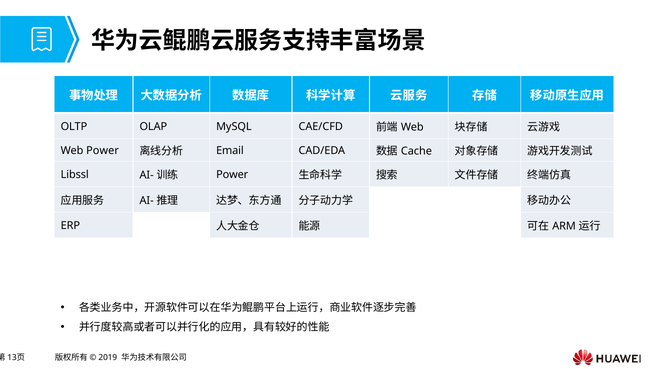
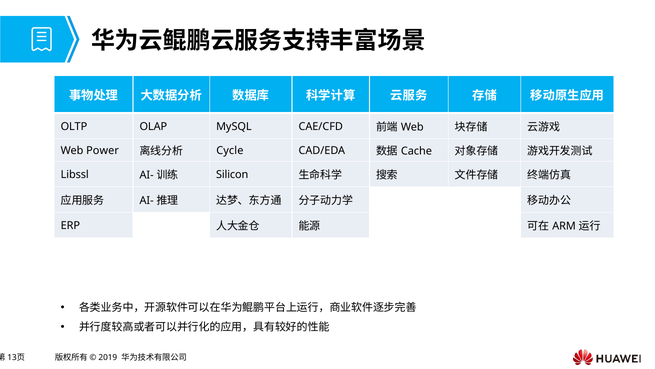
Email: Email -> Cycle (230, 150)
Power: Power -> Silicon (232, 174)
